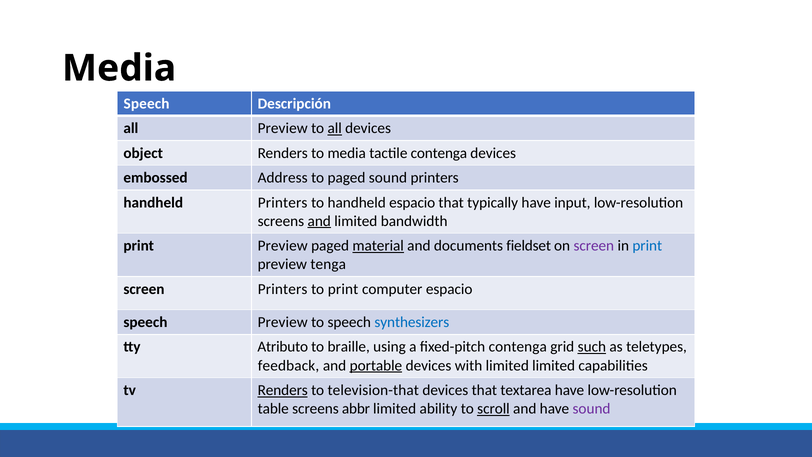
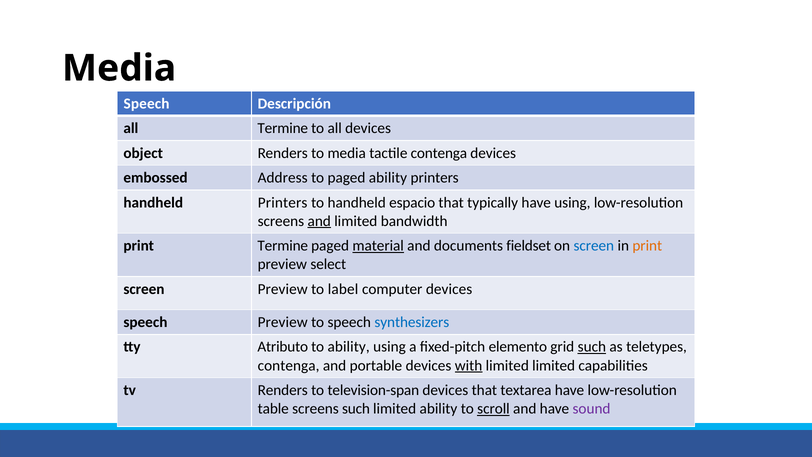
all Preview: Preview -> Termine (283, 128)
all underline: present -> none (335, 128)
paged sound: sound -> ability (388, 178)
have input: input -> using (572, 202)
Preview: Preview -> Termine (283, 246)
screen colour: purple -> blue (594, 246)
print colour: blue -> orange (647, 246)
tenga: tenga -> select (328, 264)
screen Printers: Printers -> Preview (283, 289)
to print: print -> label (343, 289)
computer espacio: espacio -> devices (449, 289)
to braille: braille -> ability (349, 347)
fixed-pitch contenga: contenga -> elemento (518, 347)
feedback: feedback -> contenga (289, 365)
portable underline: present -> none (376, 365)
with underline: none -> present (469, 365)
Renders underline: present -> none (283, 390)
television-that: television-that -> television-span (373, 390)
screens abbr: abbr -> such (356, 409)
